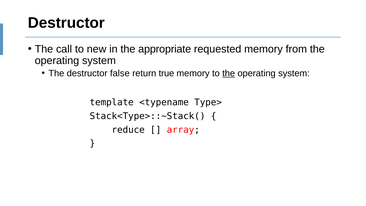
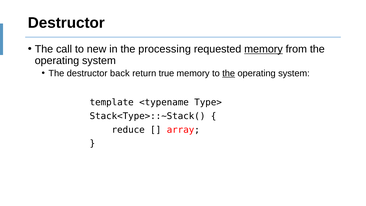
appropriate: appropriate -> processing (165, 49)
memory underline: none -> present (263, 49)
false: false -> back (120, 73)
